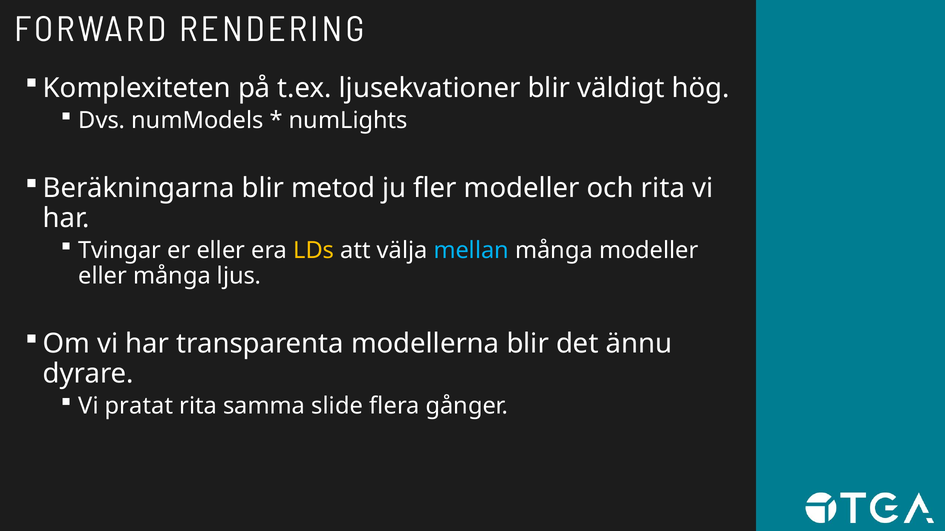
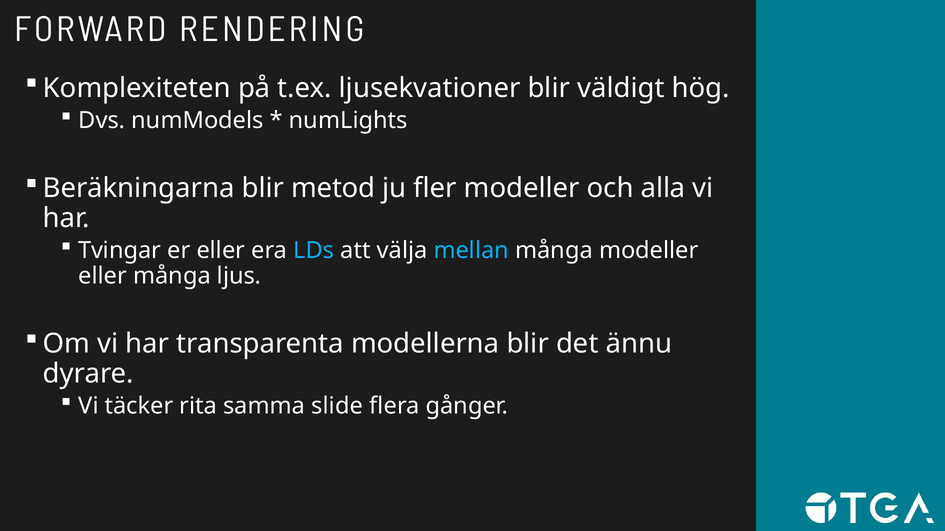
och rita: rita -> alla (663, 188)
LDs colour: yellow -> light blue (314, 251)
pratat: pratat -> täcker (139, 407)
